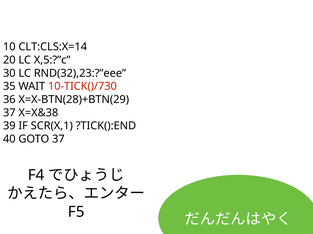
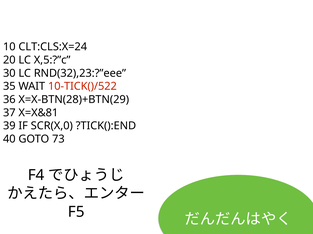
CLT:CLS:X=14: CLT:CLS:X=14 -> CLT:CLS:X=24 (53, 47)
10-TICK()/730: 10-TICK()/730 -> 10-TICK()/522 (82, 87)
X=X&38: X=X&38 -> X=X&81 (38, 113)
SCR(X,1: SCR(X,1 -> SCR(X,0 (52, 126)
GOTO 37: 37 -> 73 (58, 139)
